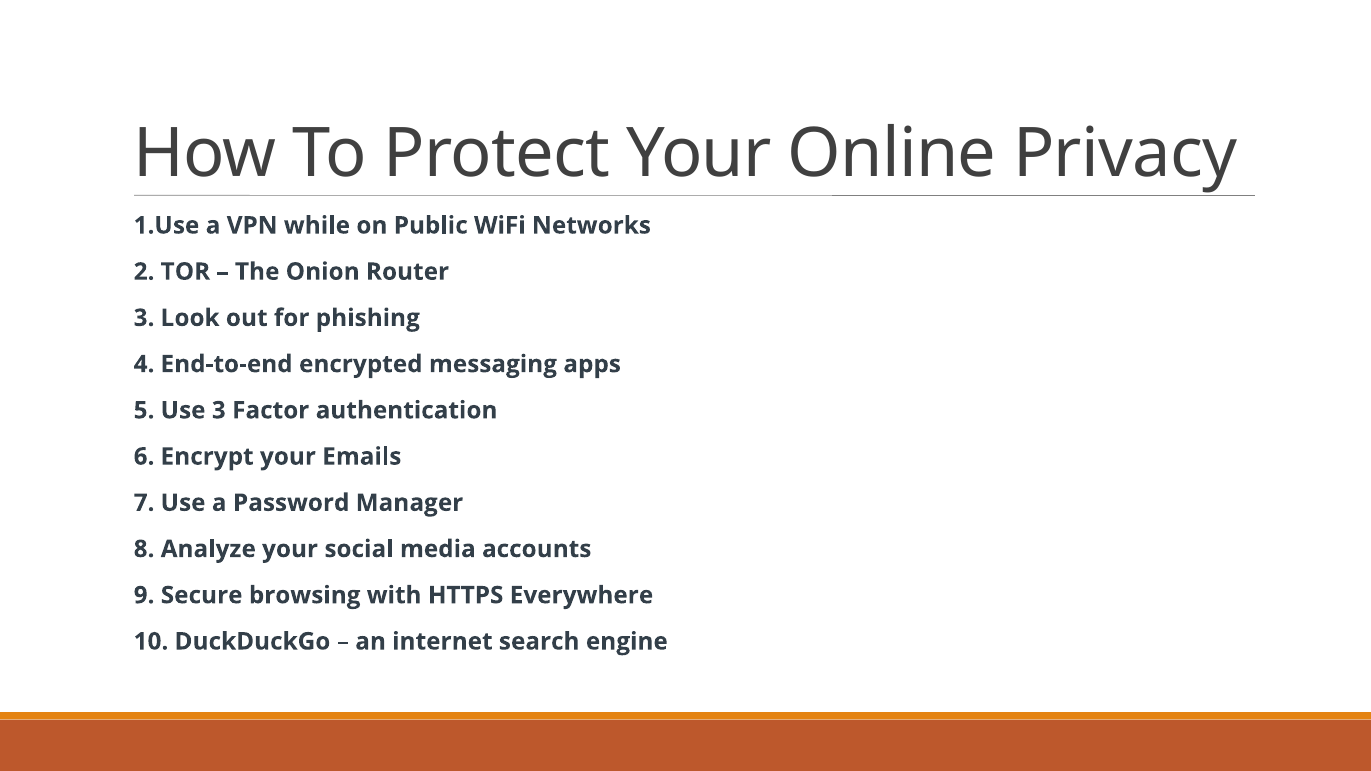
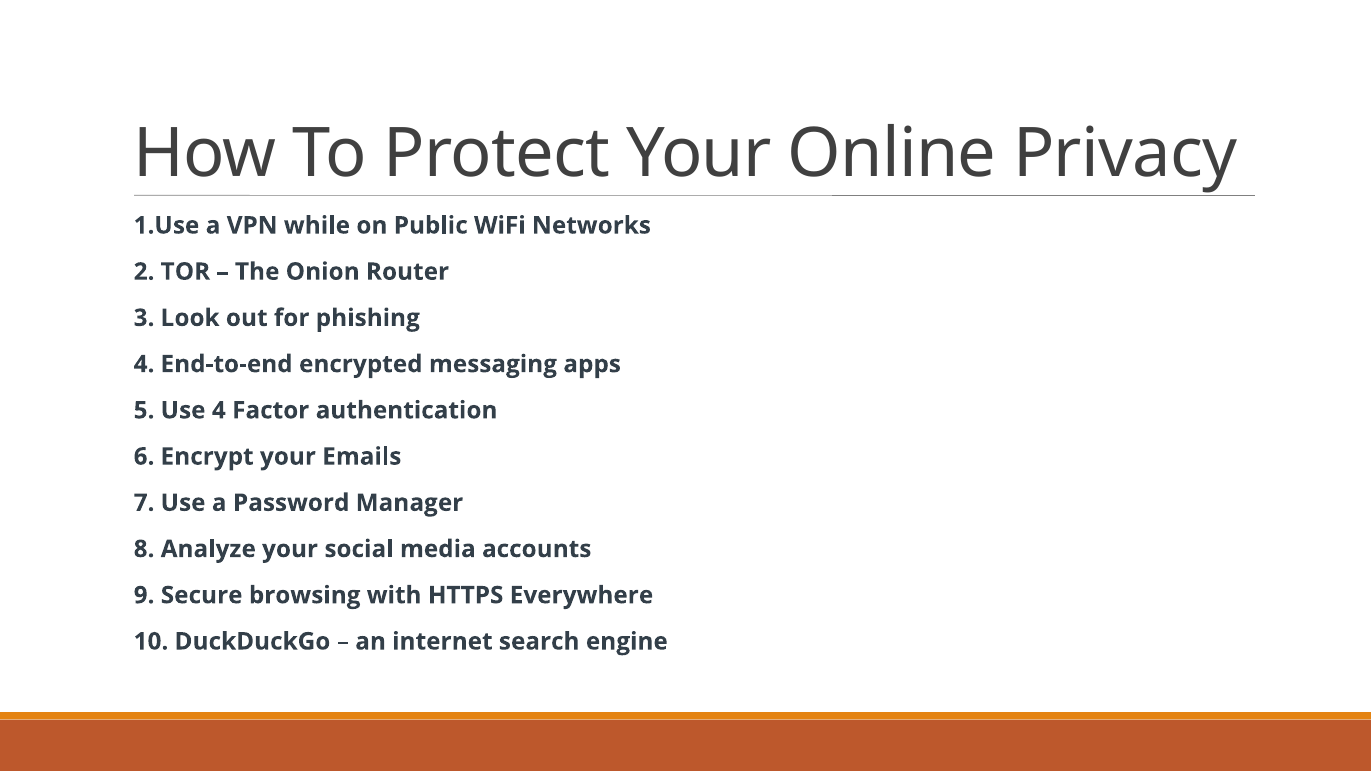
Use 3: 3 -> 4 (219, 410)
